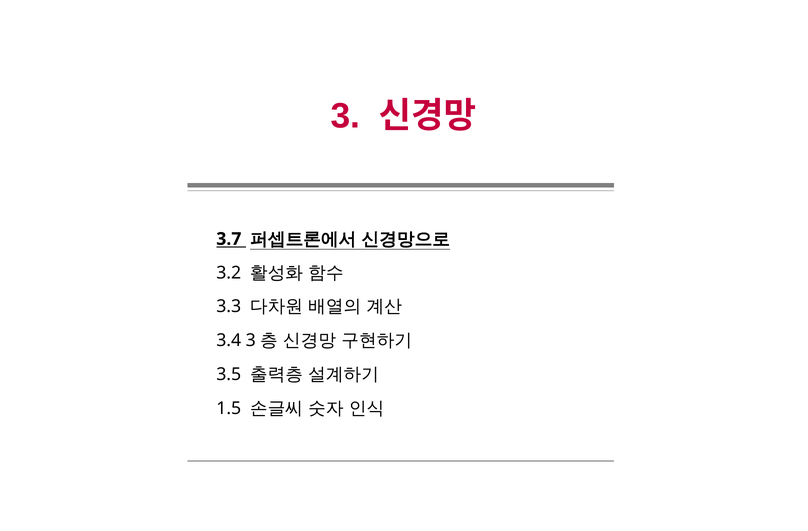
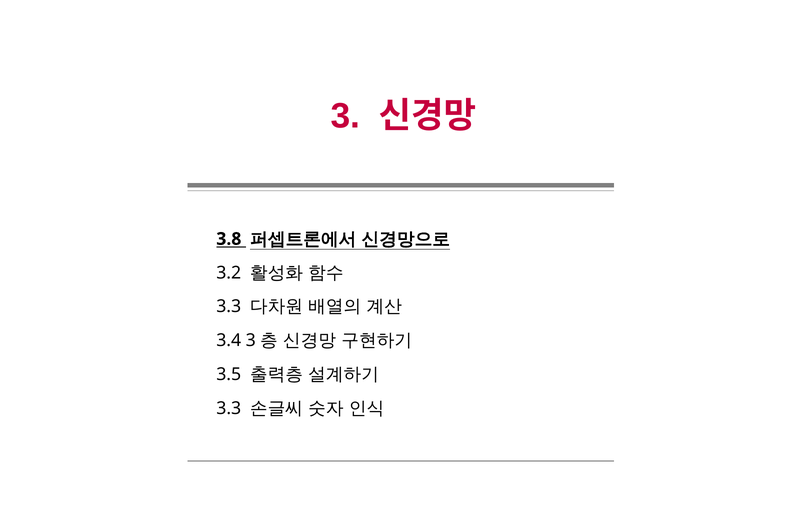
3.7: 3.7 -> 3.8 (229, 239)
1.5: 1.5 -> 3.3 (229, 408)
